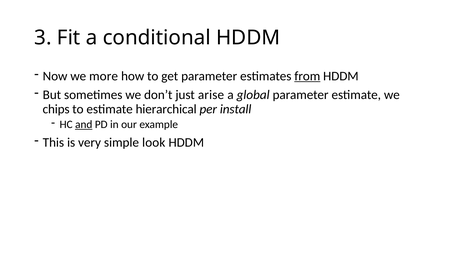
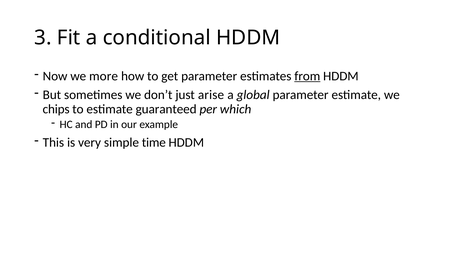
hierarchical: hierarchical -> guaranteed (166, 109)
install: install -> which (236, 109)
and underline: present -> none (84, 125)
look: look -> time (154, 142)
